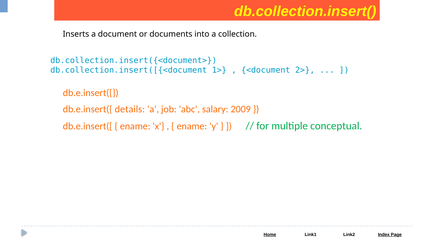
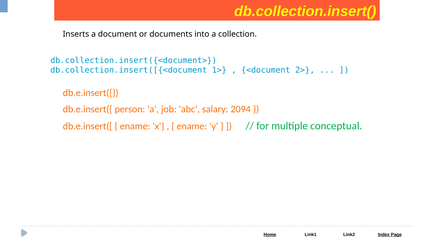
details: details -> person (130, 109)
2009: 2009 -> 2094 (241, 109)
